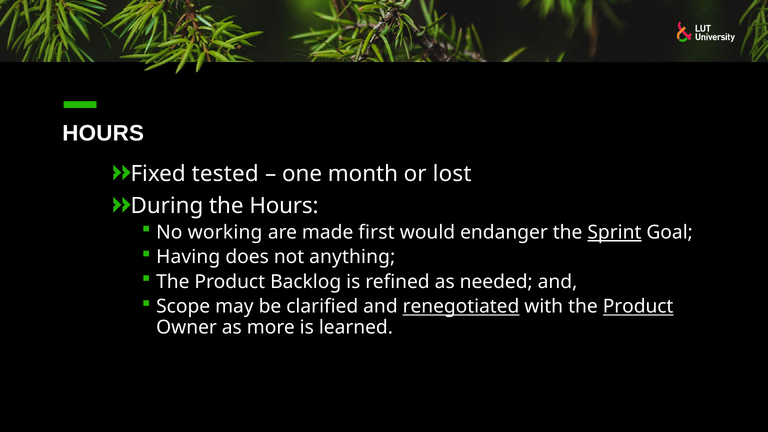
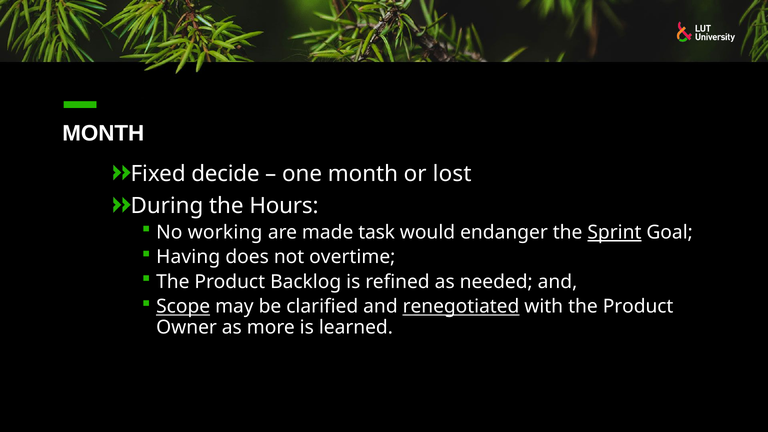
HOURS: HOURS -> MONTH (103, 134)
tested: tested -> decide (225, 174)
first: first -> task (377, 232)
anything: anything -> overtime (352, 257)
Scope underline: none -> present (183, 307)
Product underline: present -> none (638, 307)
